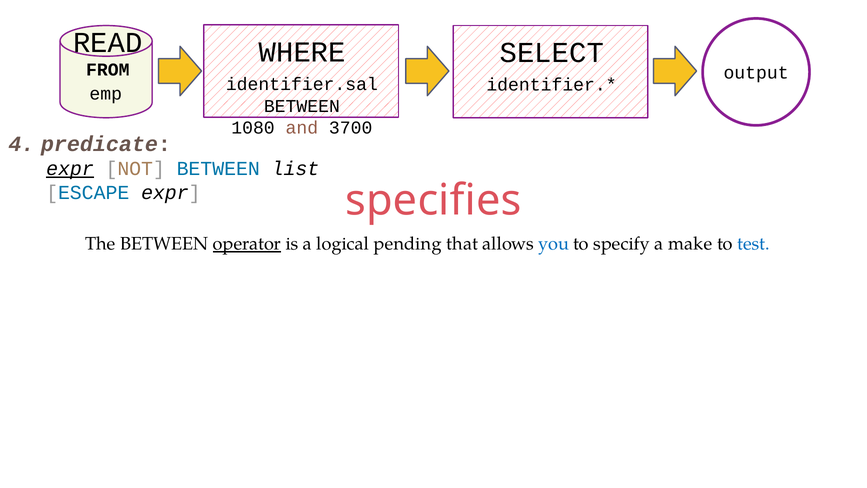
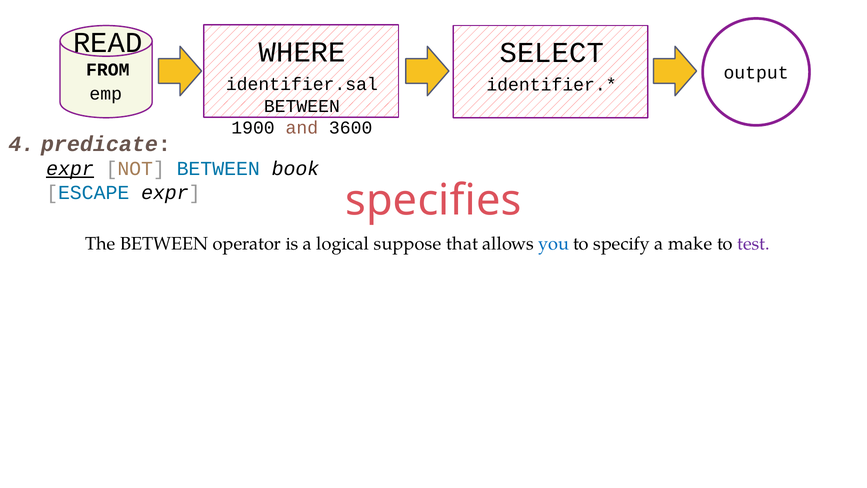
1080: 1080 -> 1900 (253, 128)
3700: 3700 -> 3600 (351, 128)
list: list -> book (295, 169)
operator underline: present -> none (247, 244)
pending: pending -> suppose (408, 244)
test colour: blue -> purple (754, 244)
